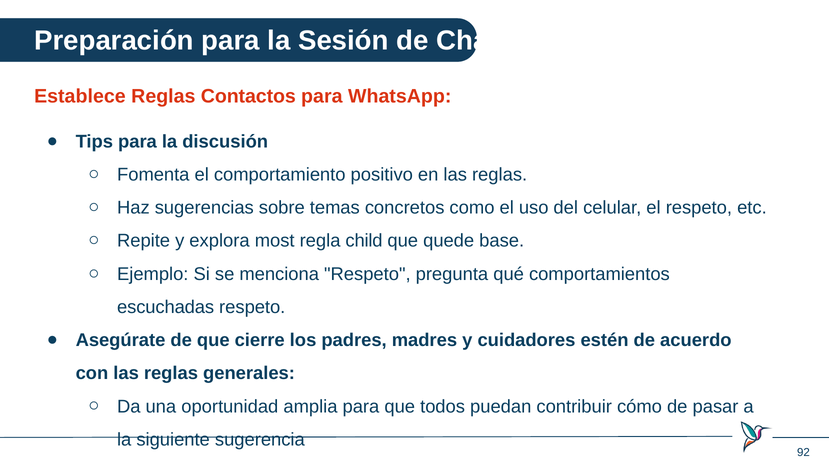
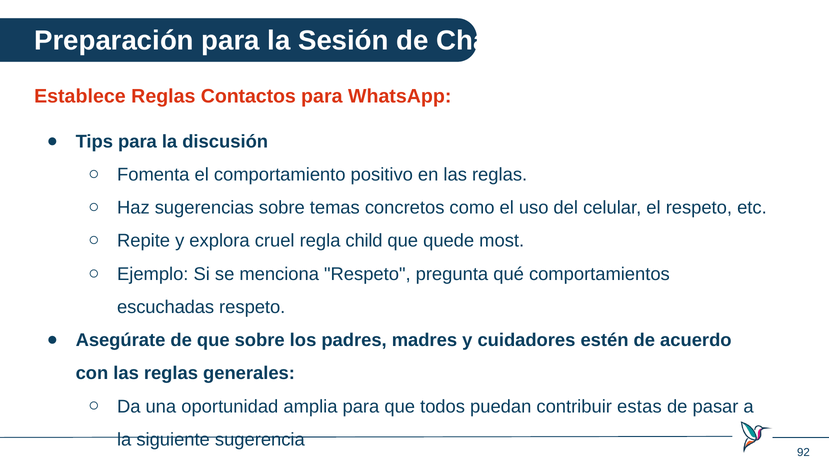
most: most -> cruel (275, 241)
base: base -> most (502, 241)
que cierre: cierre -> sobre (260, 340)
cómo: cómo -> estas (639, 407)
